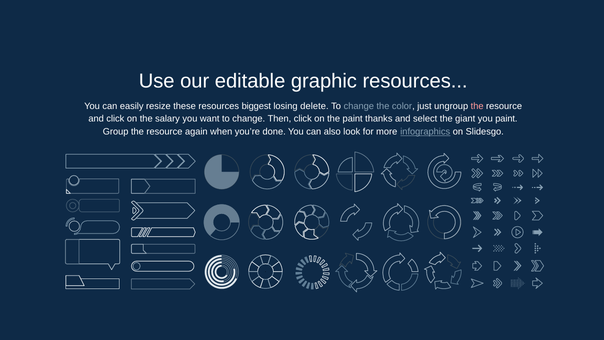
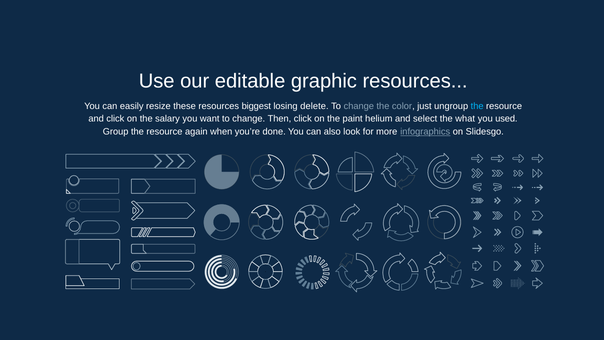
the colour: pink -> light blue (477, 106)
thanks: thanks -> helium (379, 119)
giant: giant -> what (465, 119)
you paint: paint -> used (506, 119)
